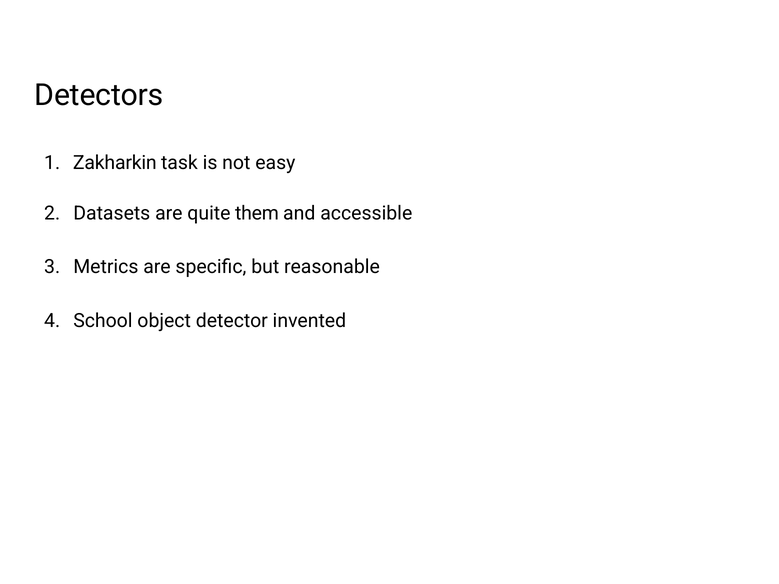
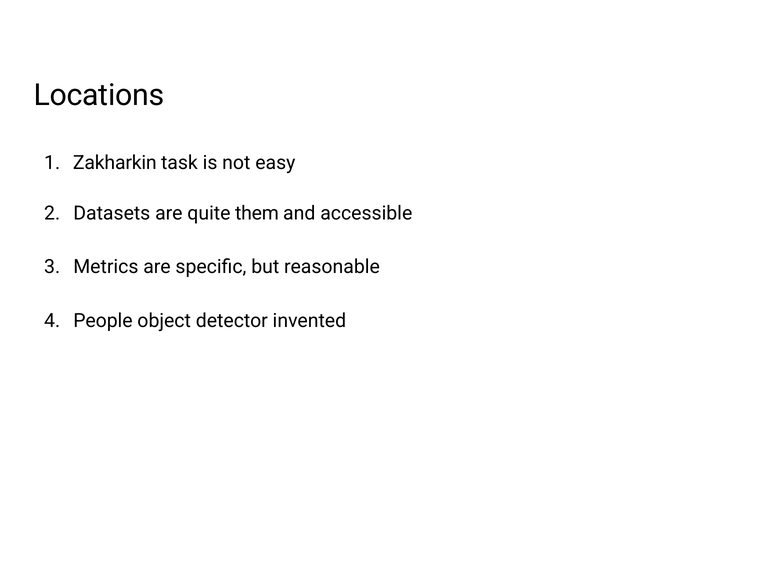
Detectors: Detectors -> Locations (99, 96)
School: School -> People (103, 321)
